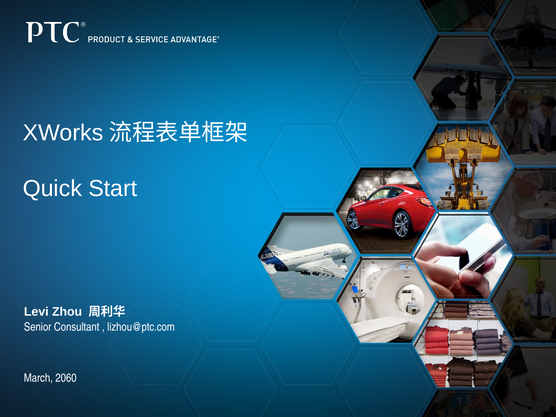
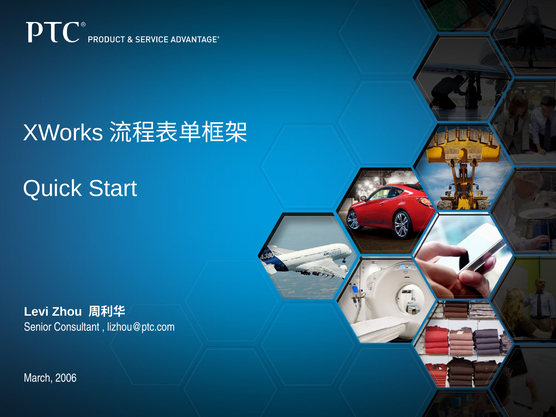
2060: 2060 -> 2006 (66, 378)
